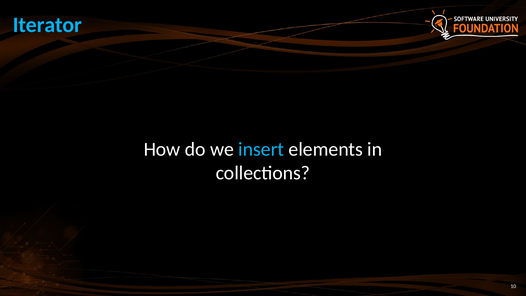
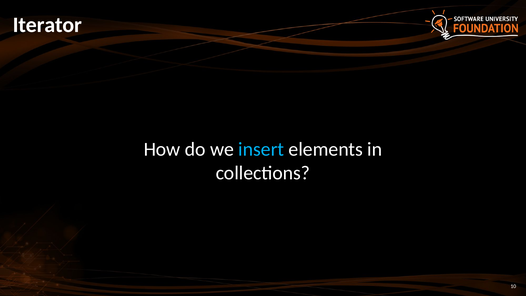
Iterator colour: light blue -> white (47, 25)
